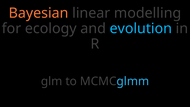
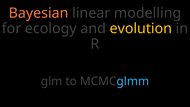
evolution colour: light blue -> yellow (141, 29)
